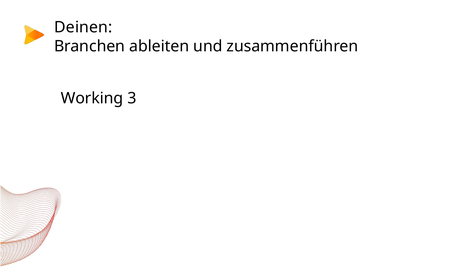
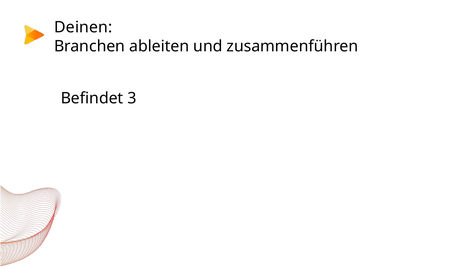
Working: Working -> Befindet (92, 98)
